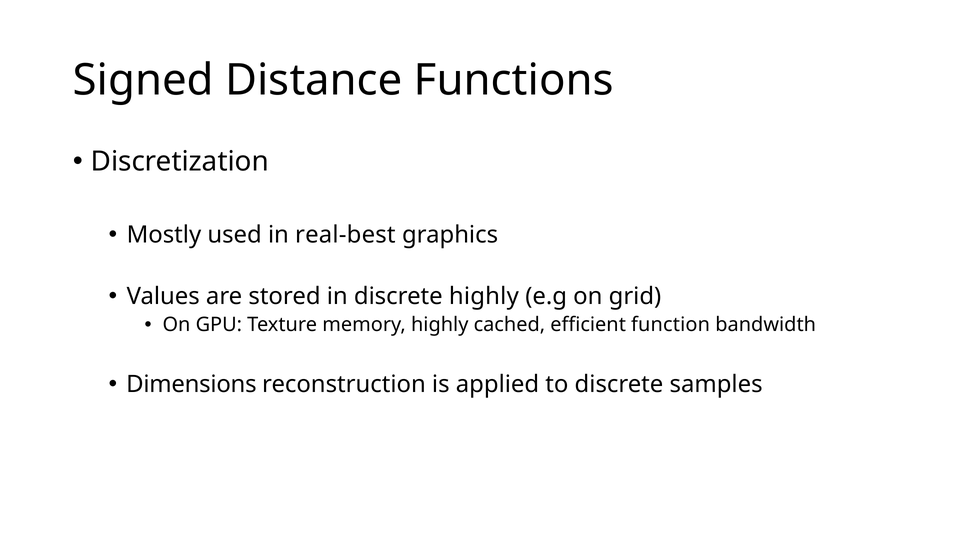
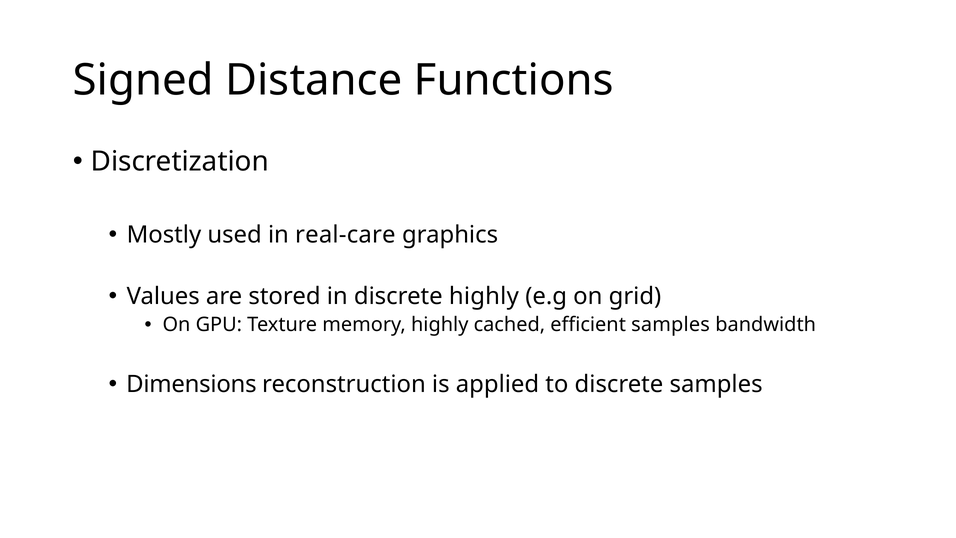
real-best: real-best -> real-care (345, 235)
efficient function: function -> samples (671, 325)
